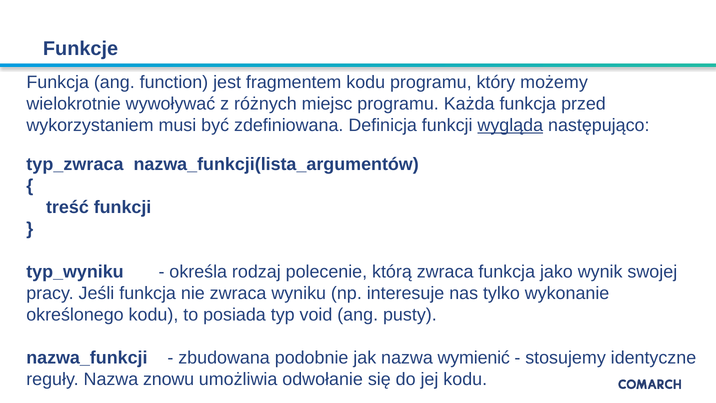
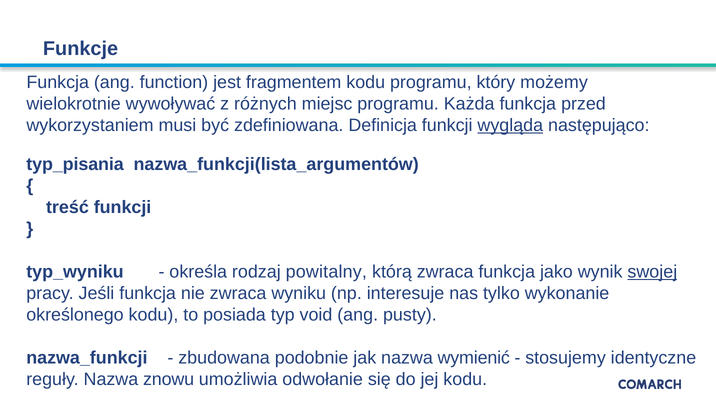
typ_zwraca: typ_zwraca -> typ_pisania (75, 164)
polecenie: polecenie -> powitalny (326, 272)
swojej underline: none -> present (652, 272)
